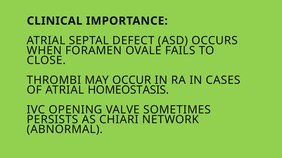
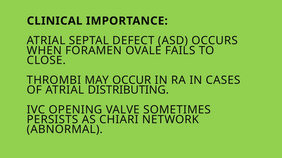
HOMEOSTASIS: HOMEOSTASIS -> DISTRIBUTING (128, 90)
